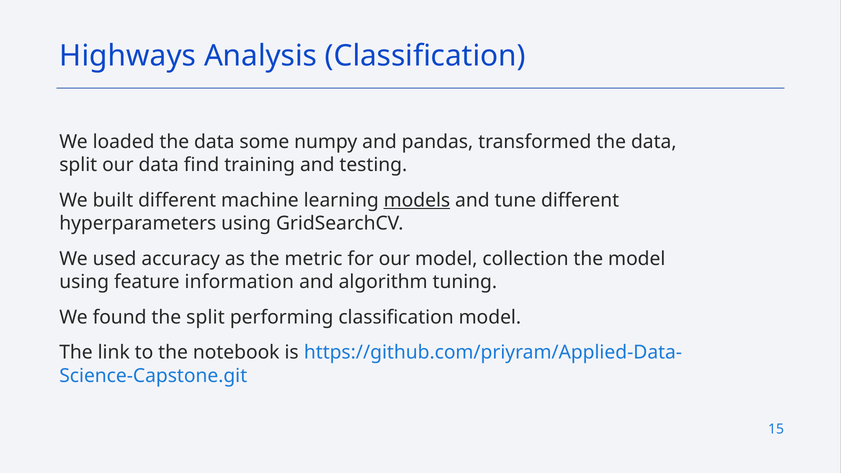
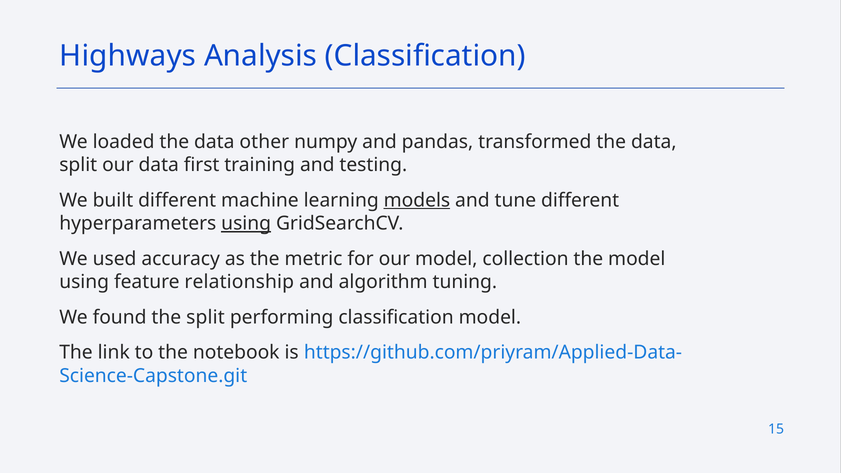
some: some -> other (264, 142)
find: find -> first (202, 165)
using underline: none -> present (246, 223)
information: information -> relationship (239, 282)
